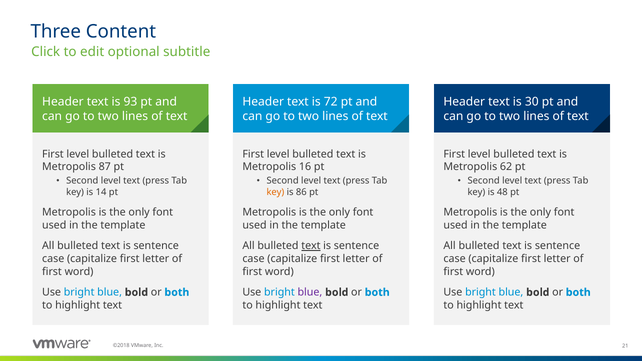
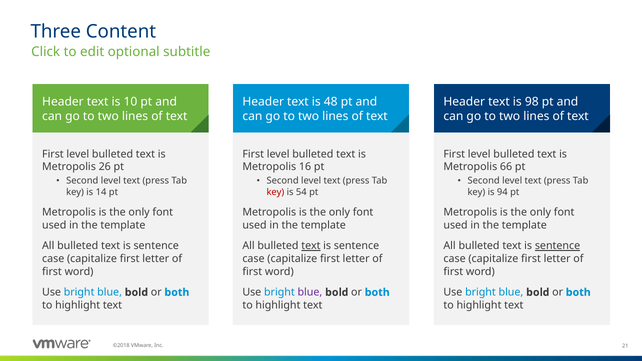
93: 93 -> 10 (130, 102)
72: 72 -> 48 (331, 102)
30: 30 -> 98 (532, 102)
87: 87 -> 26 (105, 167)
62: 62 -> 66 (506, 167)
key colour: orange -> red (275, 192)
86: 86 -> 54 (301, 192)
48: 48 -> 94 (502, 192)
sentence underline: none -> present (558, 246)
